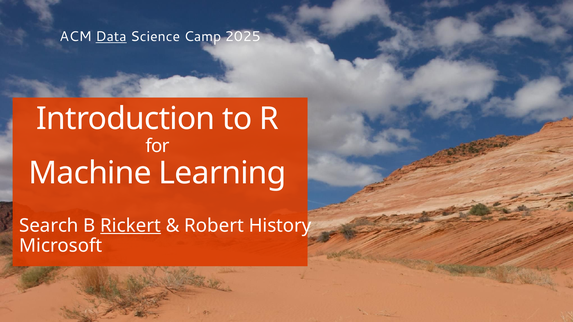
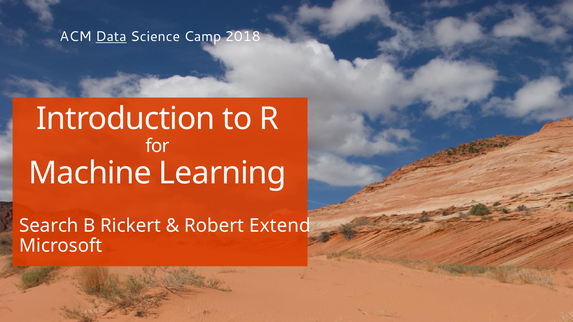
2025: 2025 -> 2018 (243, 37)
Rickert underline: present -> none (131, 226)
History: History -> Extend (280, 226)
